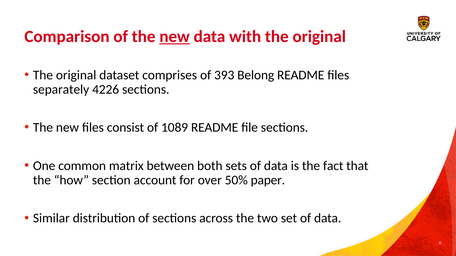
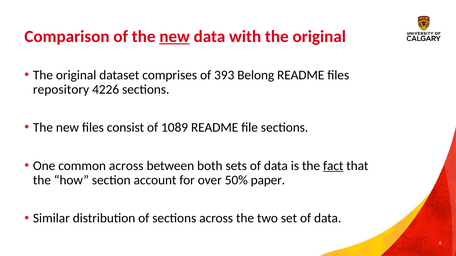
separately: separately -> repository (61, 89)
common matrix: matrix -> across (126, 166)
fact underline: none -> present (333, 166)
